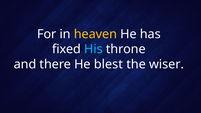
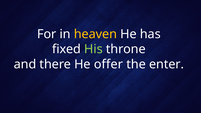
His colour: light blue -> light green (93, 49)
blest: blest -> offer (108, 64)
wiser: wiser -> enter (167, 64)
